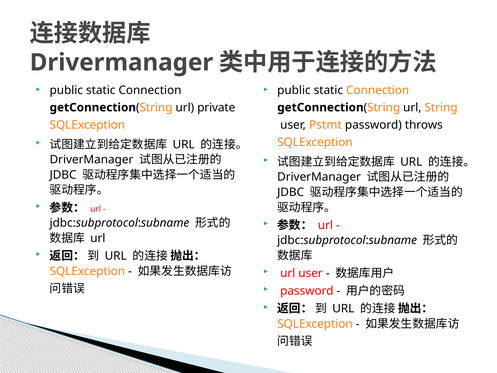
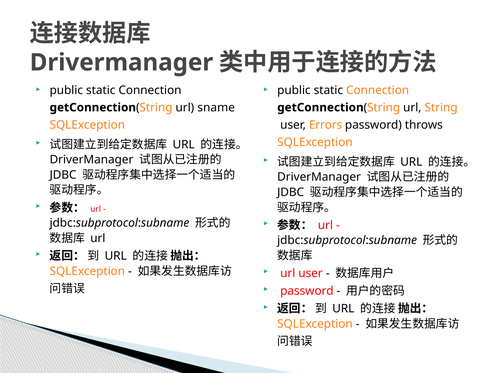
private: private -> sname (216, 107)
Pstmt: Pstmt -> Errors (326, 125)
